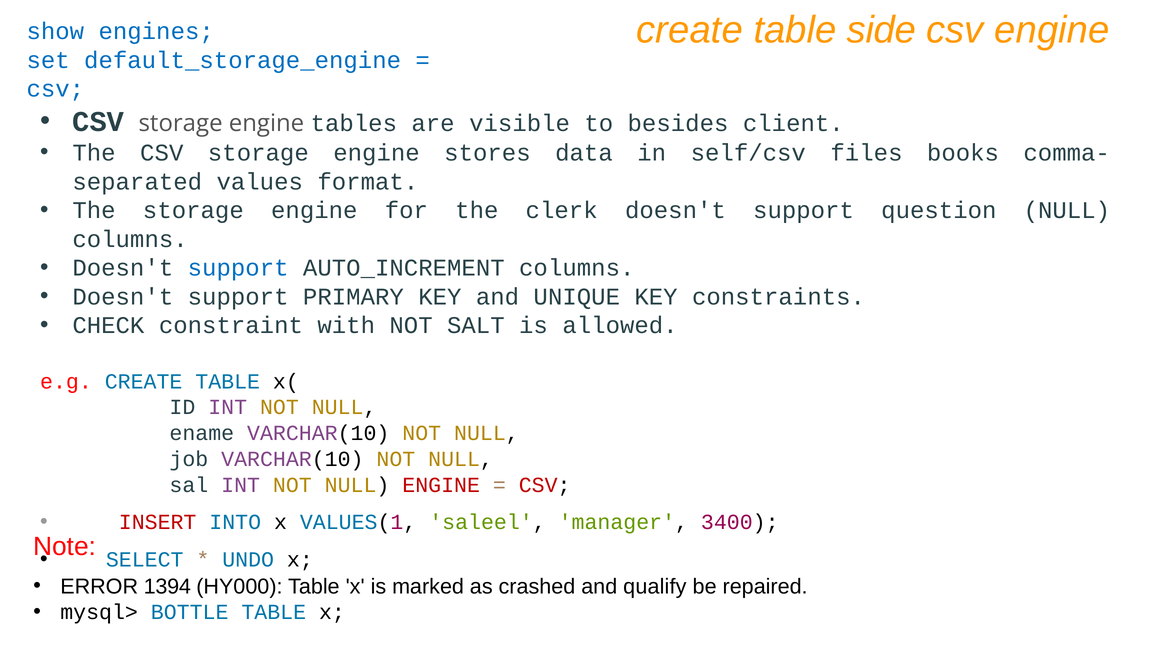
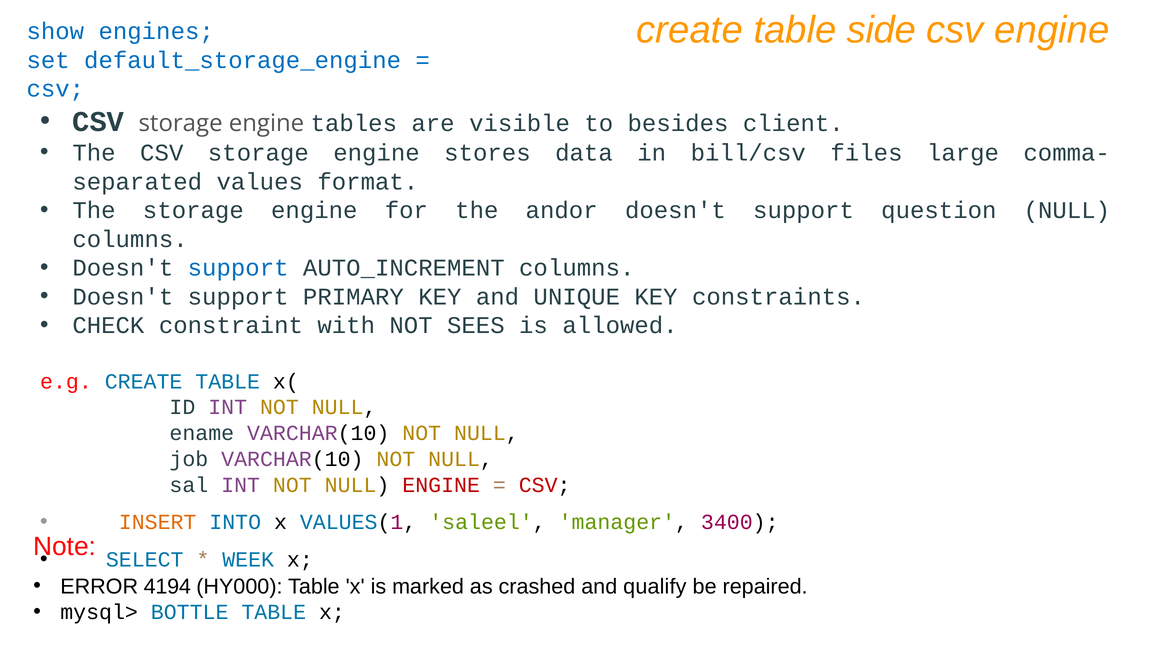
self/csv: self/csv -> bill/csv (748, 153)
books: books -> large (963, 153)
clerk: clerk -> andor (562, 210)
SALT: SALT -> SEES (476, 325)
INSERT colour: red -> orange (158, 522)
UNDO: UNDO -> WEEK (248, 560)
1394: 1394 -> 4194 (167, 586)
